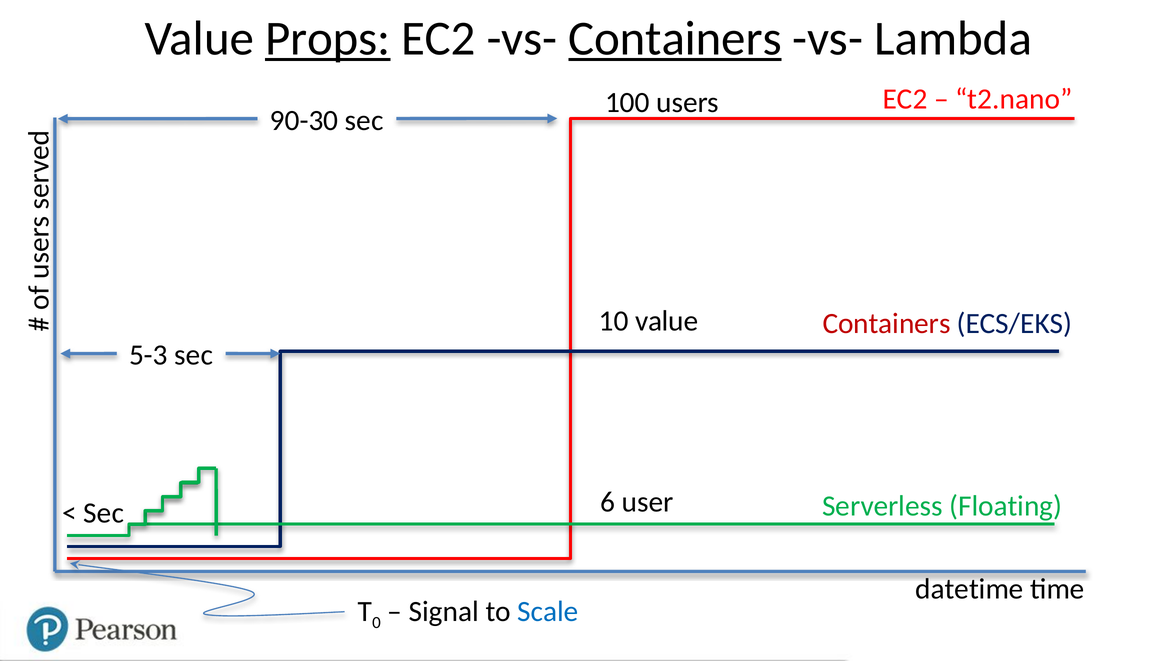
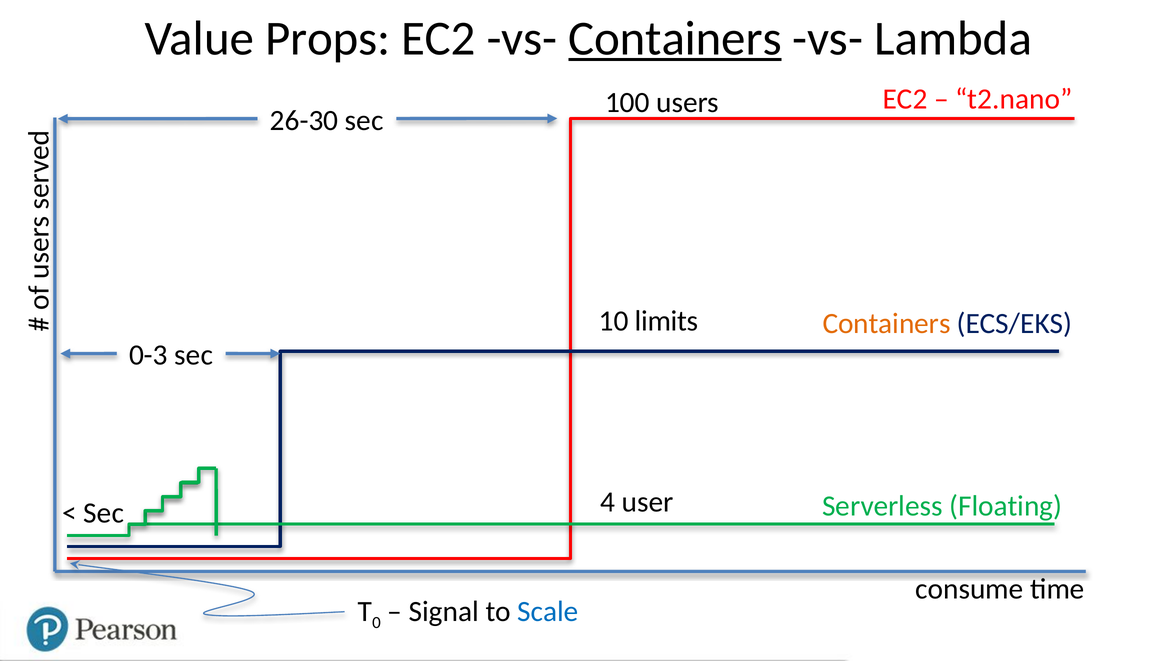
Props underline: present -> none (328, 39)
90-30: 90-30 -> 26-30 (304, 120)
10 value: value -> limits (667, 322)
Containers colour: red -> orange (887, 324)
5-3: 5-3 -> 0-3 (148, 356)
6: 6 -> 4 (608, 502)
datetime: datetime -> consume (969, 590)
